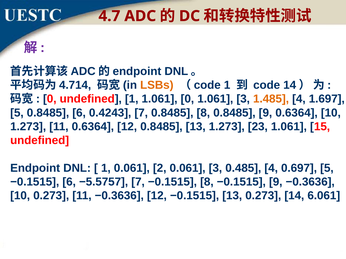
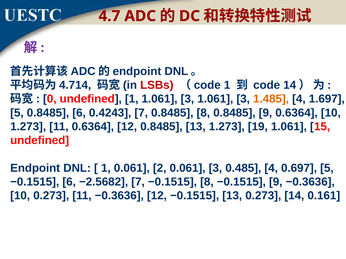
LSBs colour: orange -> red (157, 85)
1 1.061 0: 0 -> 3 (187, 99)
23: 23 -> 19 (258, 127)
−5.5757: −5.5757 -> −2.5682 (104, 182)
6.061: 6.061 -> 0.161 (324, 196)
